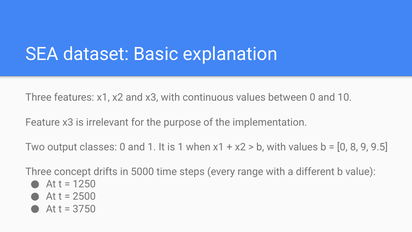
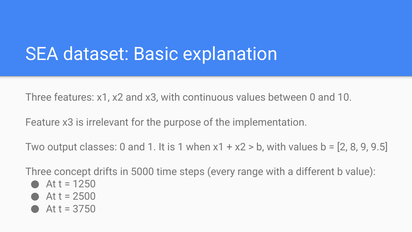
0: 0 -> 2 (342, 147)
